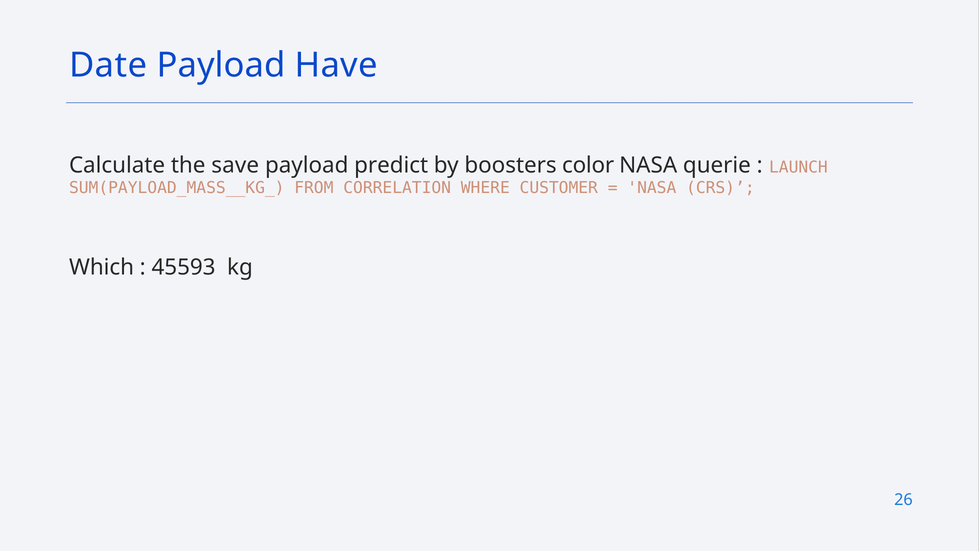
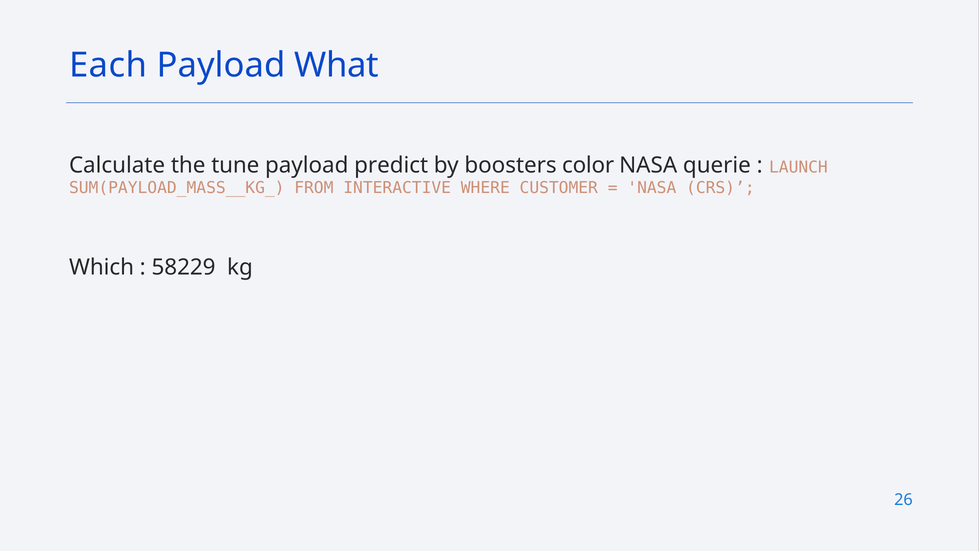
Date: Date -> Each (108, 65)
Have: Have -> What (337, 65)
save: save -> tune (235, 165)
CORRELATION: CORRELATION -> INTERACTIVE (397, 188)
45593: 45593 -> 58229 (184, 267)
